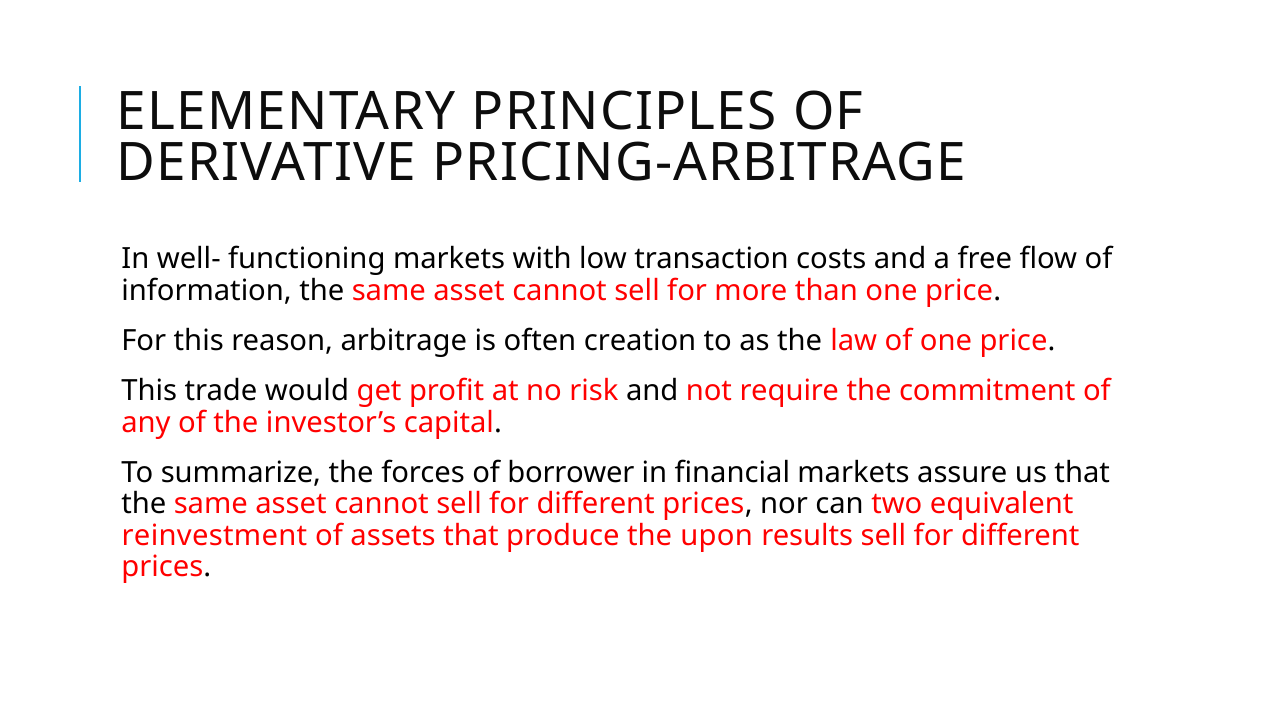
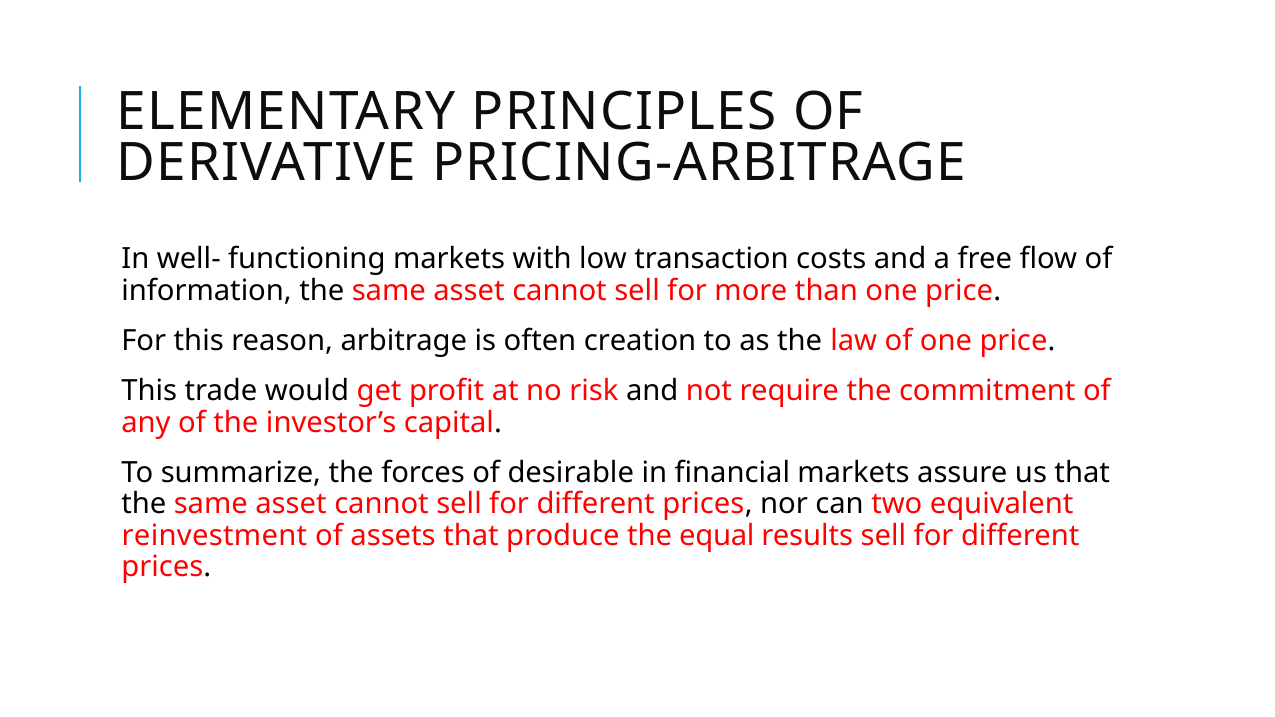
borrower: borrower -> desirable (571, 473)
upon: upon -> equal (717, 536)
